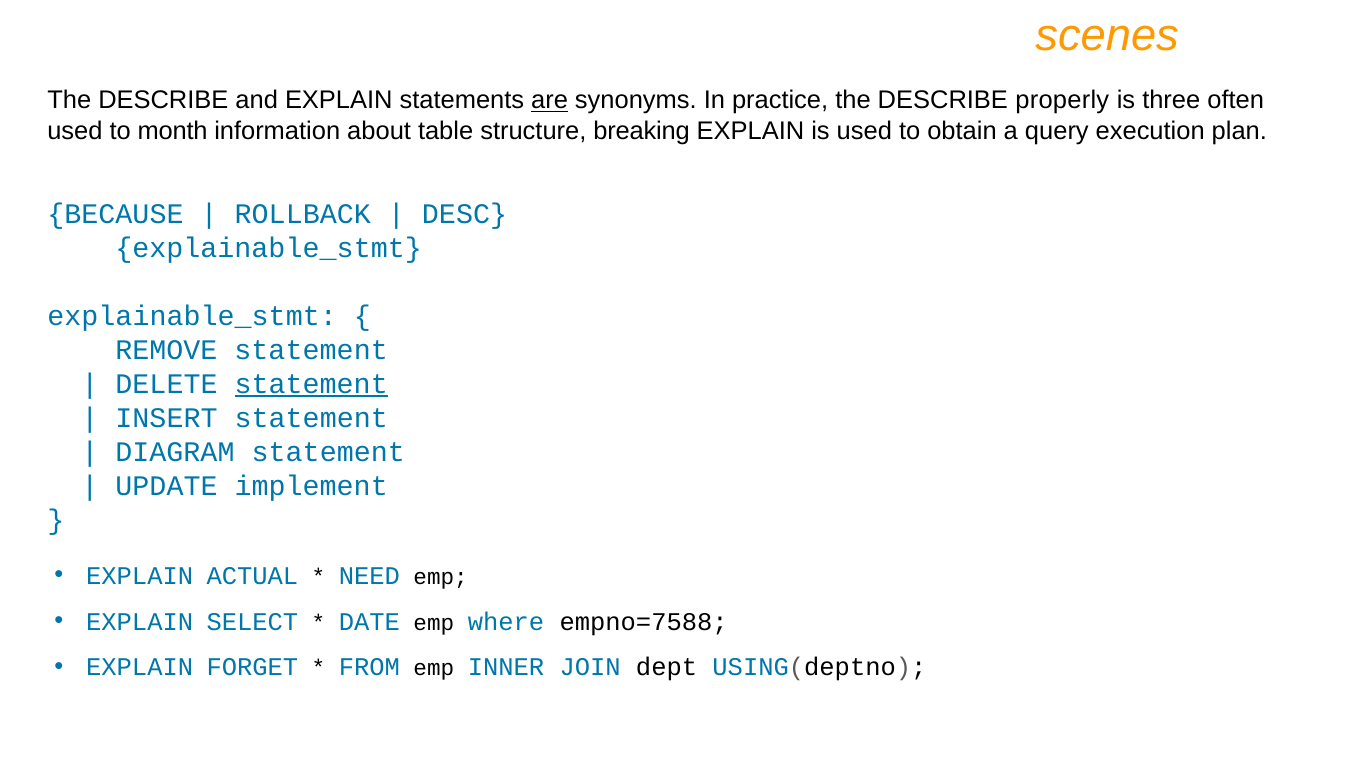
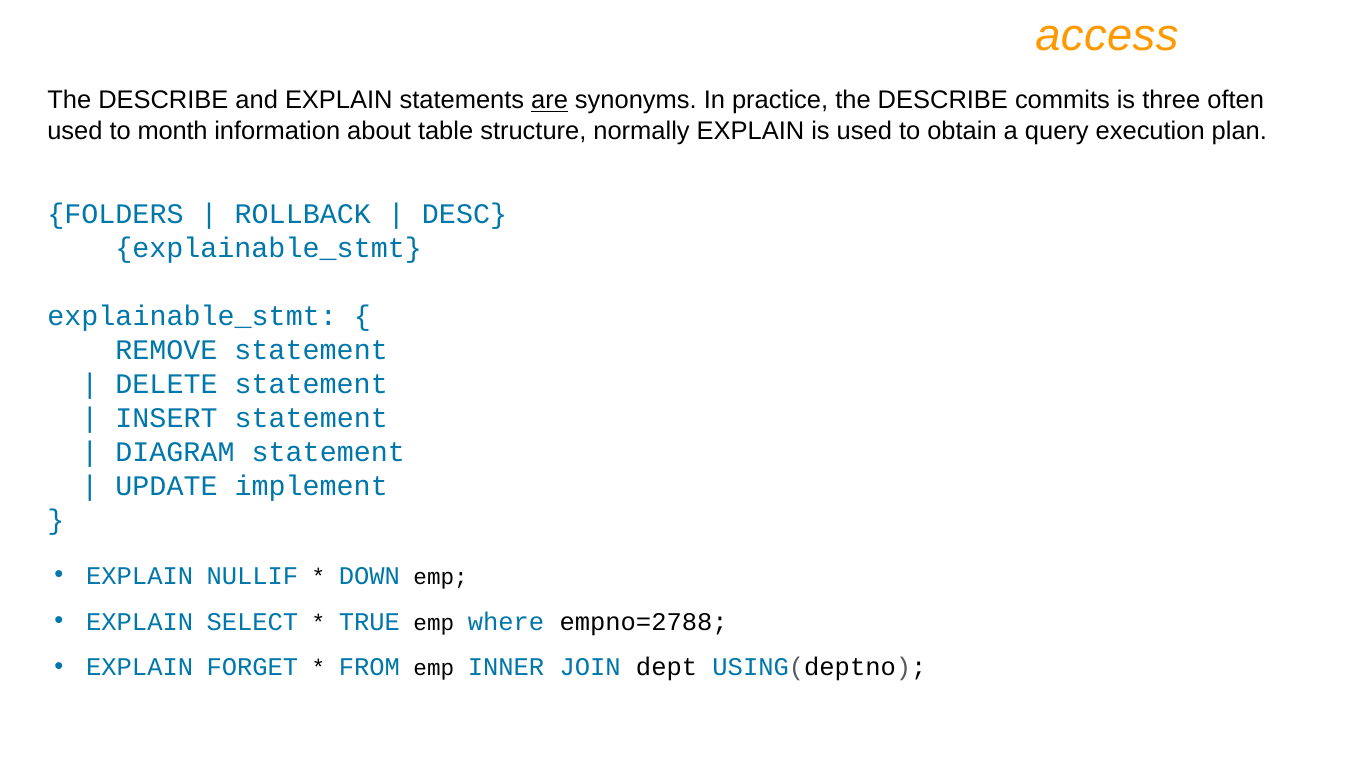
scenes: scenes -> access (1107, 35)
properly: properly -> commits (1062, 100)
breaking: breaking -> normally (642, 131)
BECAUSE: BECAUSE -> FOLDERS (115, 214)
statement underline: present -> none (311, 384)
ACTUAL: ACTUAL -> NULLIF (252, 576)
NEED: NEED -> DOWN (369, 576)
DATE: DATE -> TRUE (369, 622)
empno=7588: empno=7588 -> empno=2788 (644, 622)
